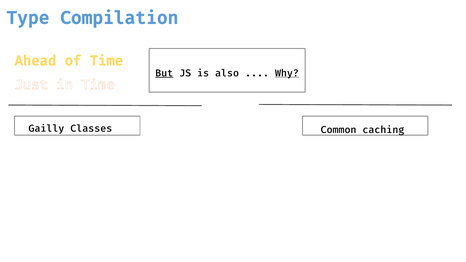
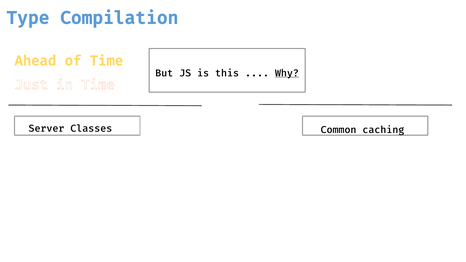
But underline: present -> none (164, 73)
also: also -> this (227, 73)
Gailly: Gailly -> Server (46, 129)
